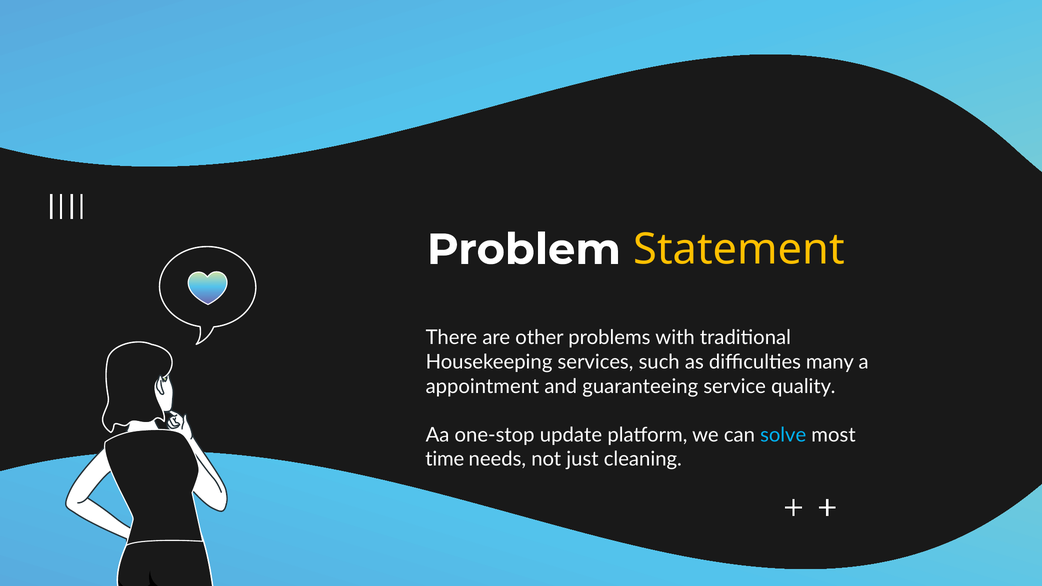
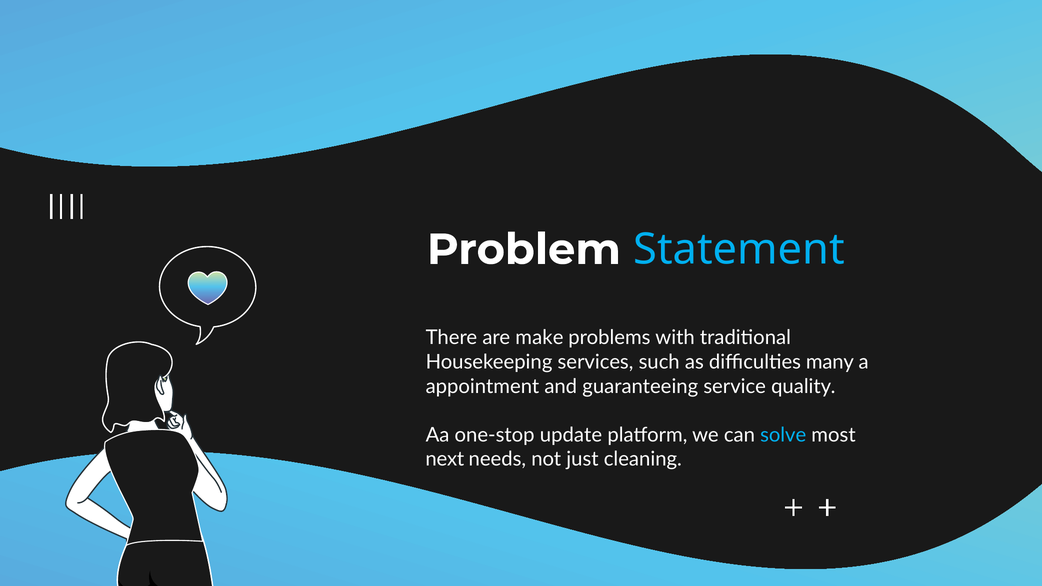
Statement colour: yellow -> light blue (739, 250)
other: other -> make (539, 338)
time: time -> next (445, 459)
